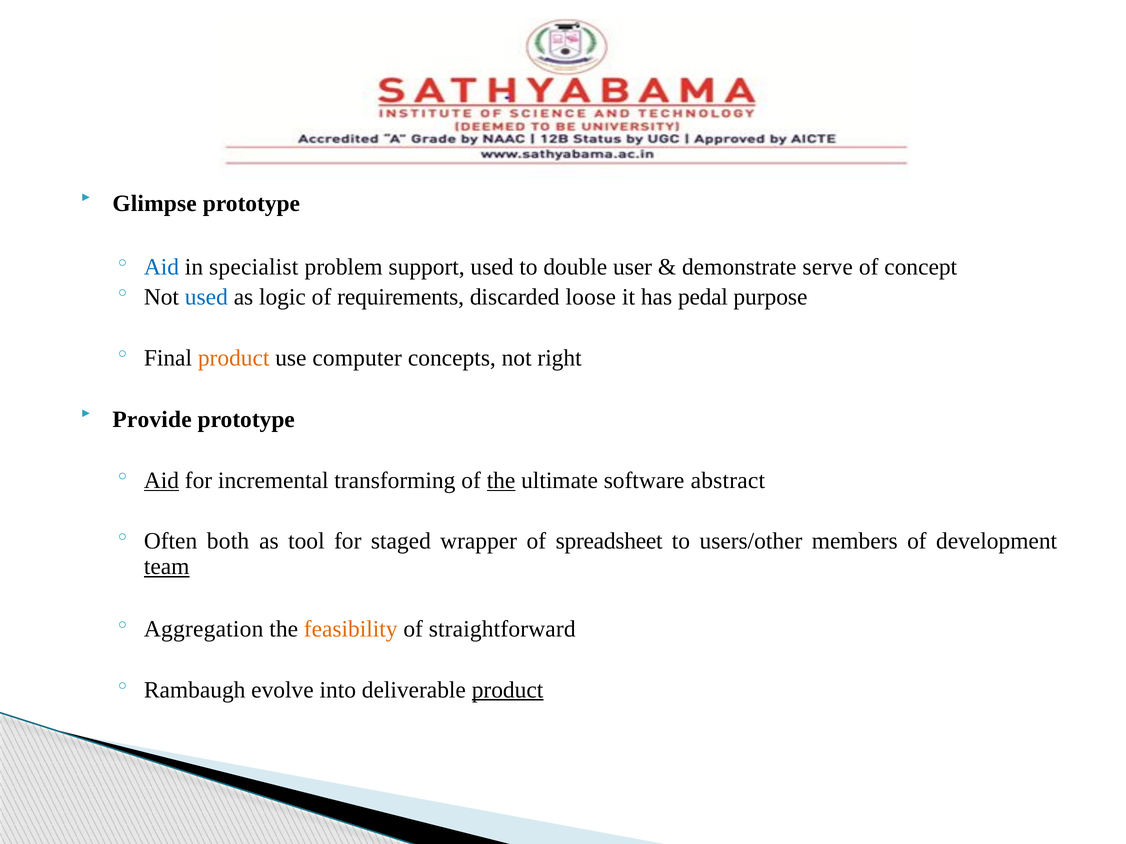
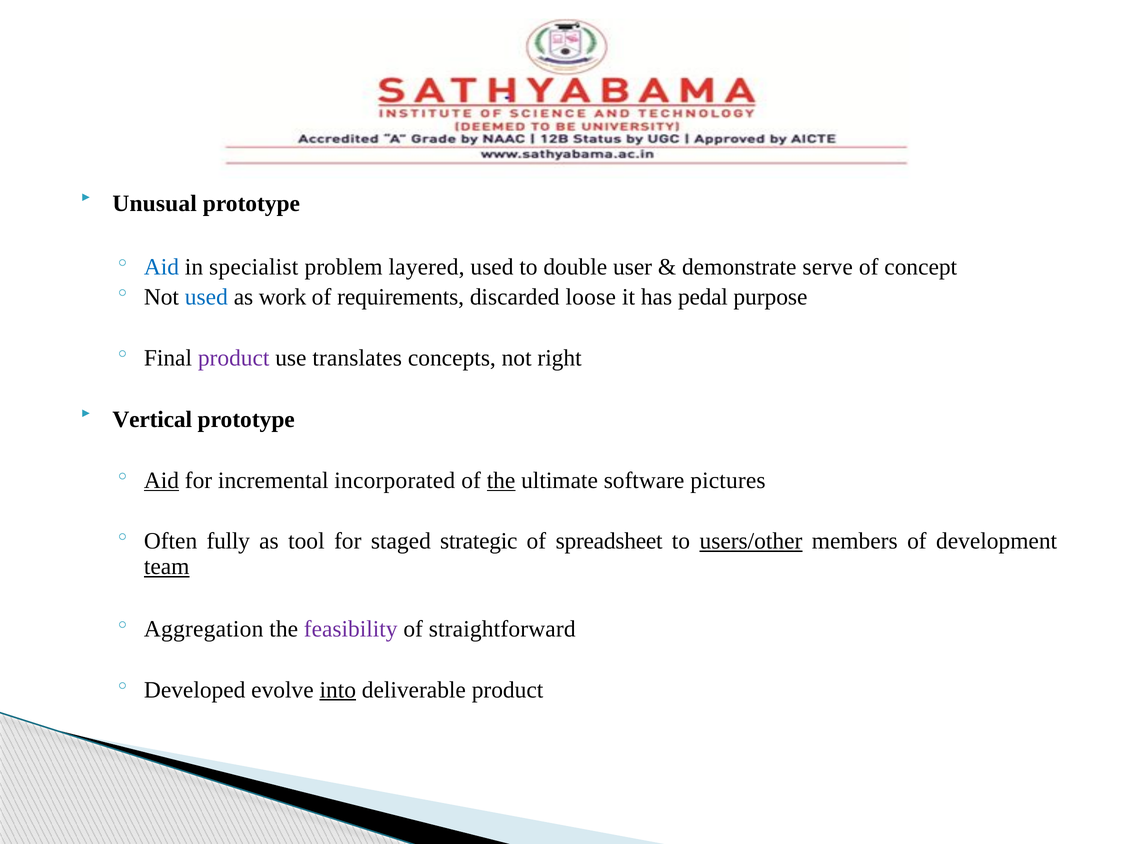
Glimpse: Glimpse -> Unusual (155, 204)
support: support -> layered (427, 267)
logic: logic -> work (283, 297)
product colour: orange -> purple (234, 358)
computer: computer -> translates (357, 358)
Provide: Provide -> Vertical (152, 420)
transforming: transforming -> incorporated (395, 481)
abstract: abstract -> pictures (728, 481)
both: both -> fully (228, 542)
wrapper: wrapper -> strategic (479, 542)
users/other underline: none -> present (751, 542)
feasibility colour: orange -> purple (351, 629)
Rambaugh: Rambaugh -> Developed (195, 690)
into underline: none -> present (338, 690)
product underline: present -> none (508, 690)
